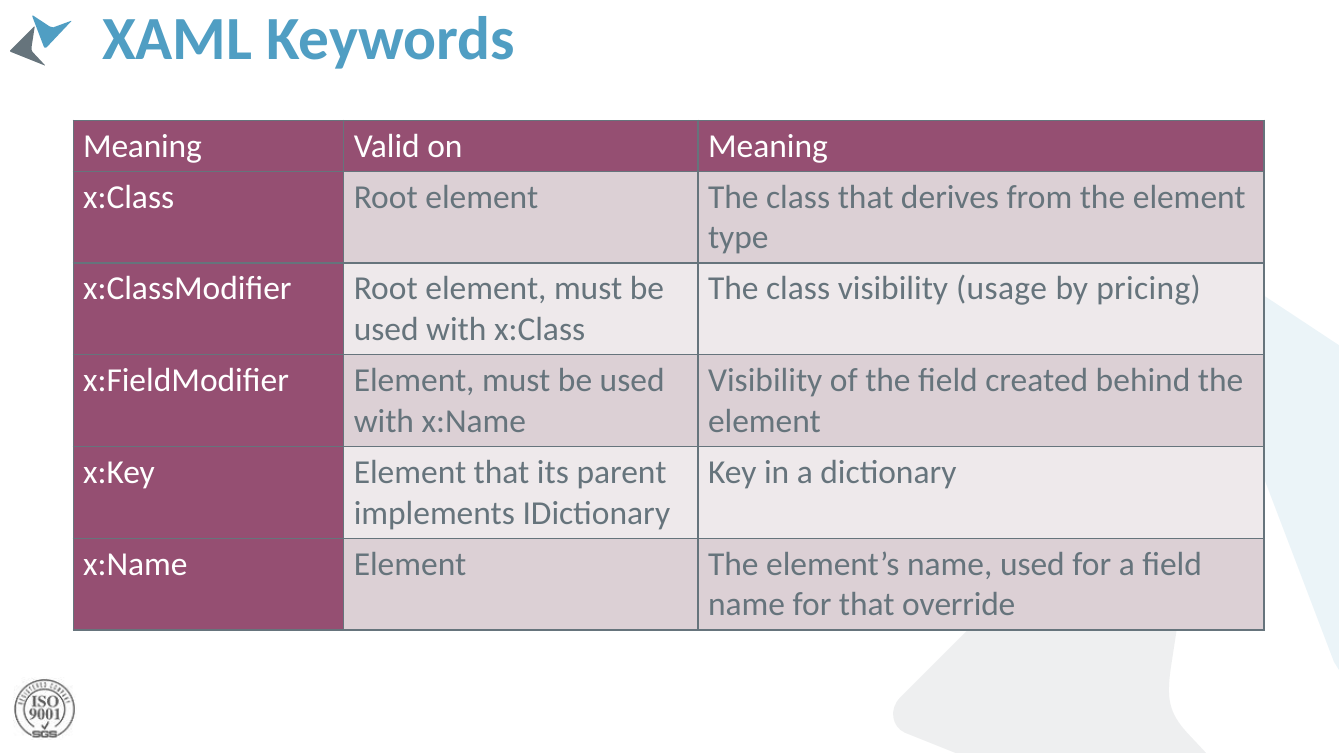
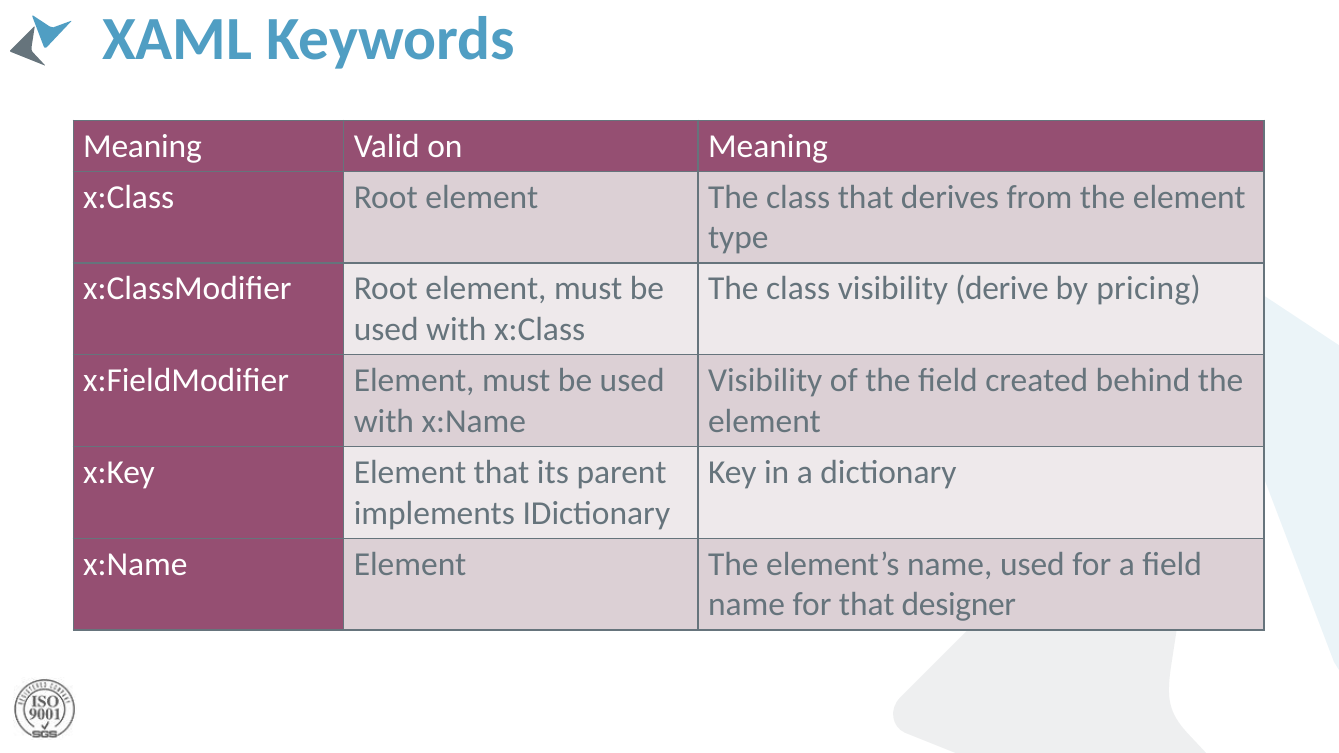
usage: usage -> derive (1002, 289)
override: override -> designer (959, 605)
